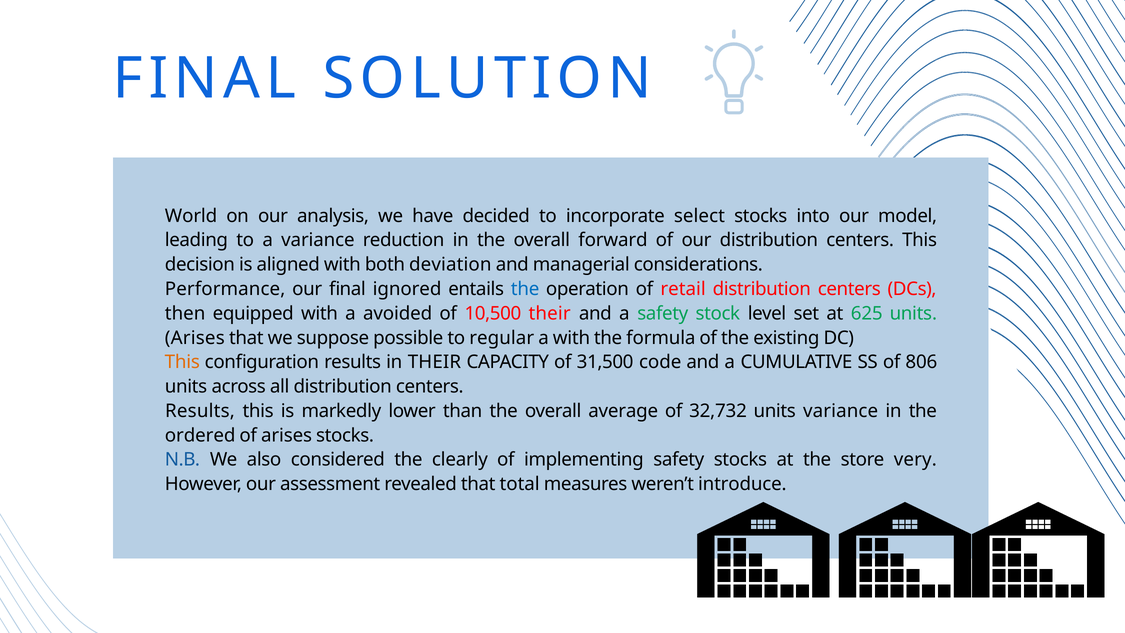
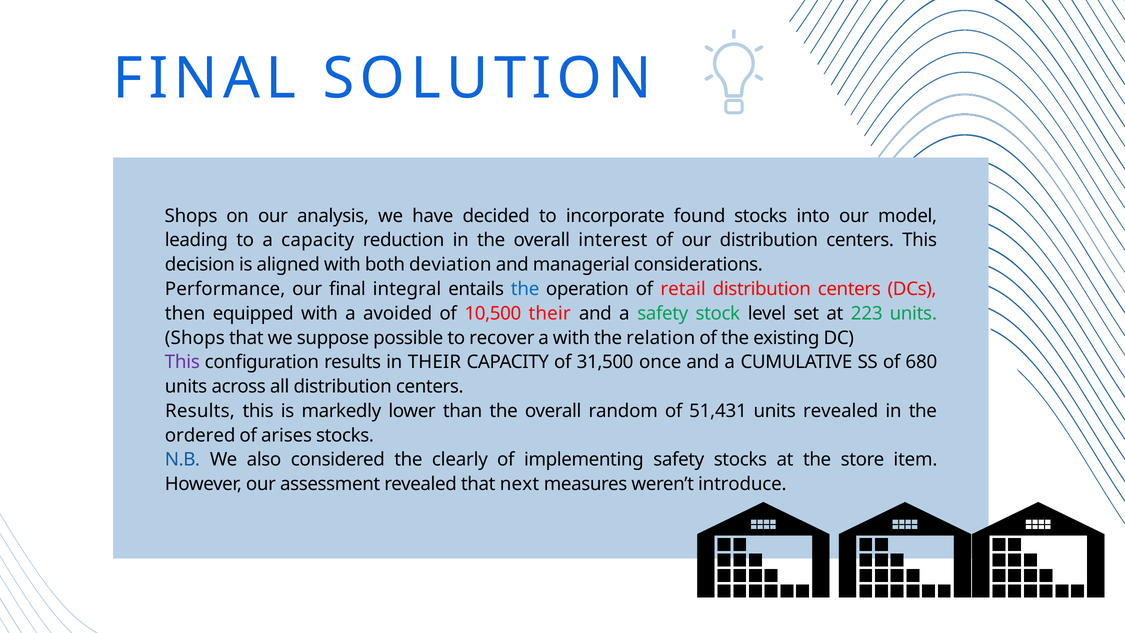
World: World -> Shops (191, 216)
select: select -> found (700, 216)
a variance: variance -> capacity (318, 240)
forward: forward -> interest (613, 240)
ignored: ignored -> integral (407, 289)
625: 625 -> 223 (867, 313)
Arises: Arises -> Shops (195, 338)
regular: regular -> recover (502, 338)
formula: formula -> relation (661, 338)
This colour: orange -> purple (182, 362)
code: code -> once (660, 362)
806: 806 -> 680 (921, 362)
average: average -> random (623, 411)
32,732: 32,732 -> 51,431 (718, 411)
units variance: variance -> revealed (841, 411)
very: very -> item (915, 460)
total: total -> next (520, 484)
